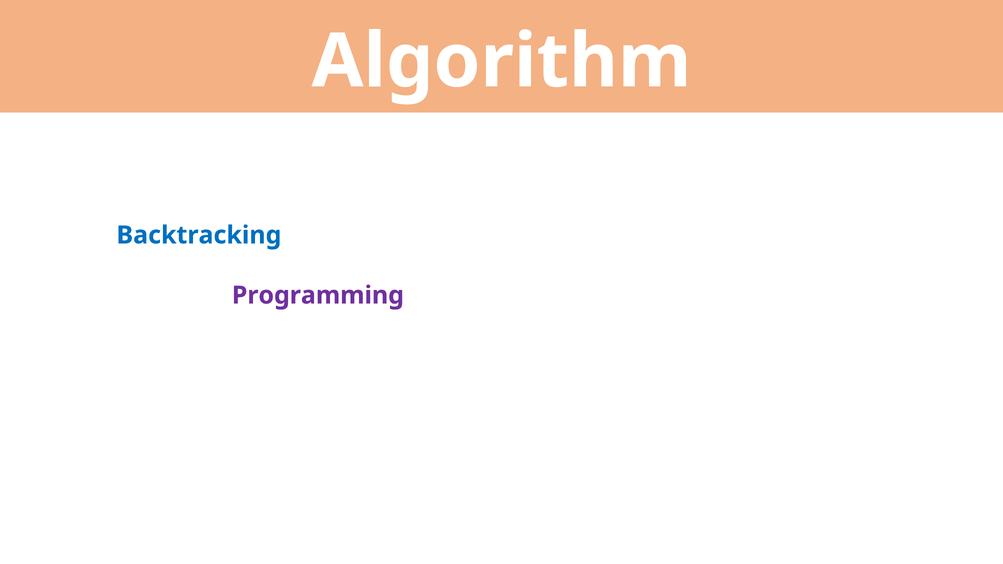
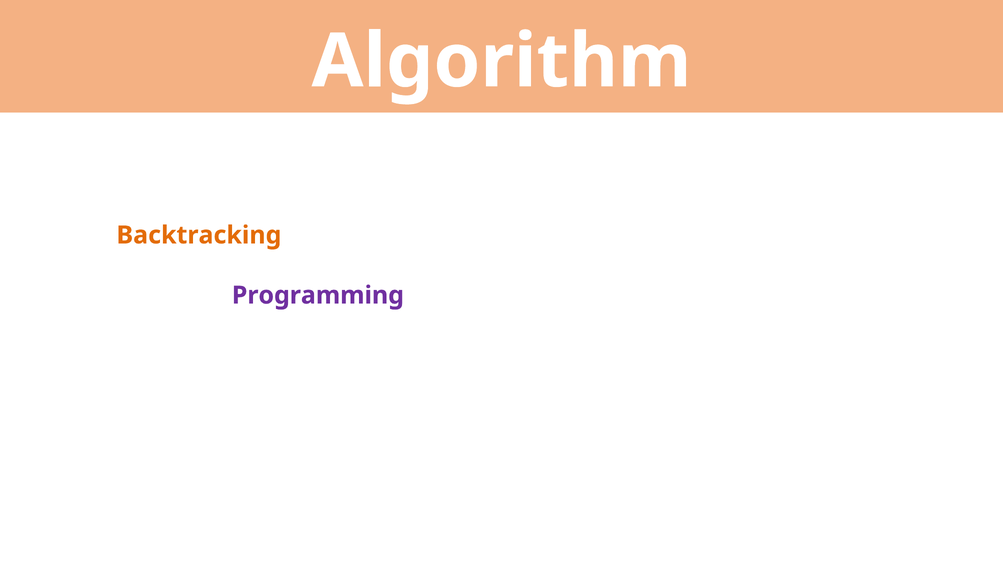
Backtracking colour: blue -> orange (199, 235)
